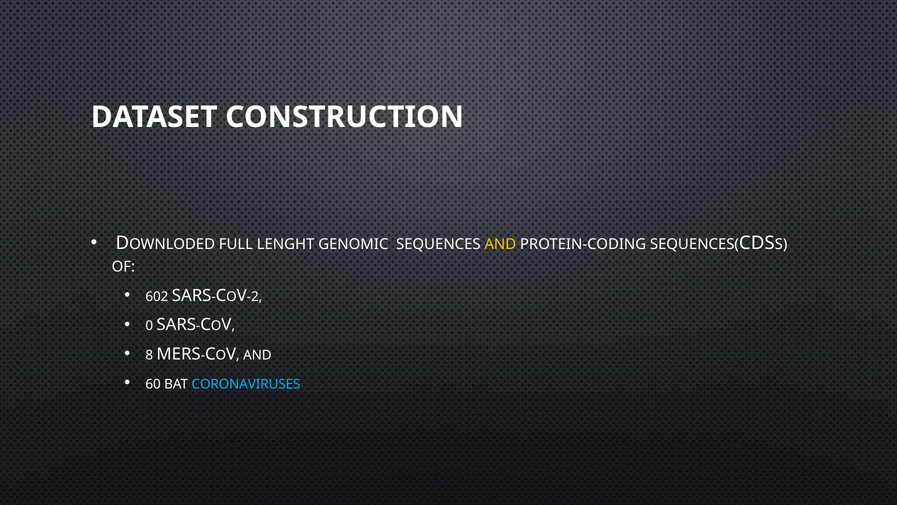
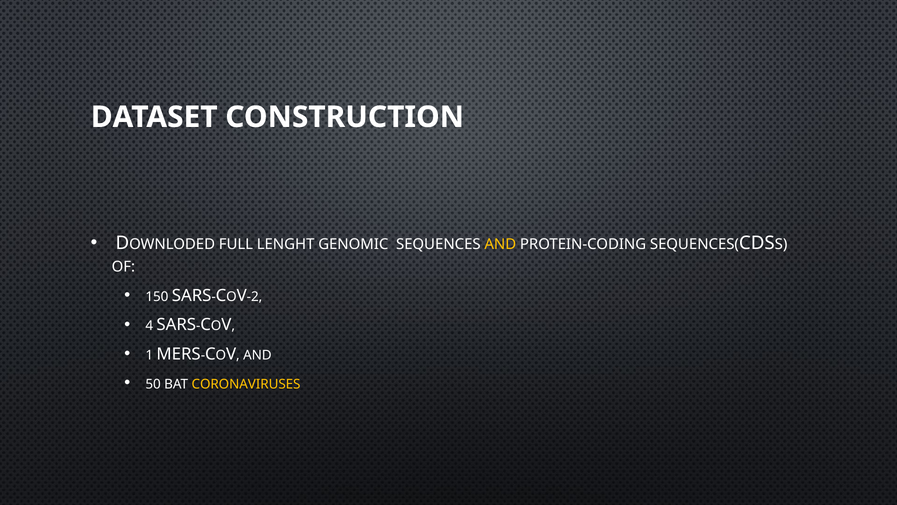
602: 602 -> 150 (157, 297)
0: 0 -> 4 (149, 326)
8: 8 -> 1 (149, 355)
60: 60 -> 50 (153, 384)
CORONAVIRUSES colour: light blue -> yellow (246, 384)
